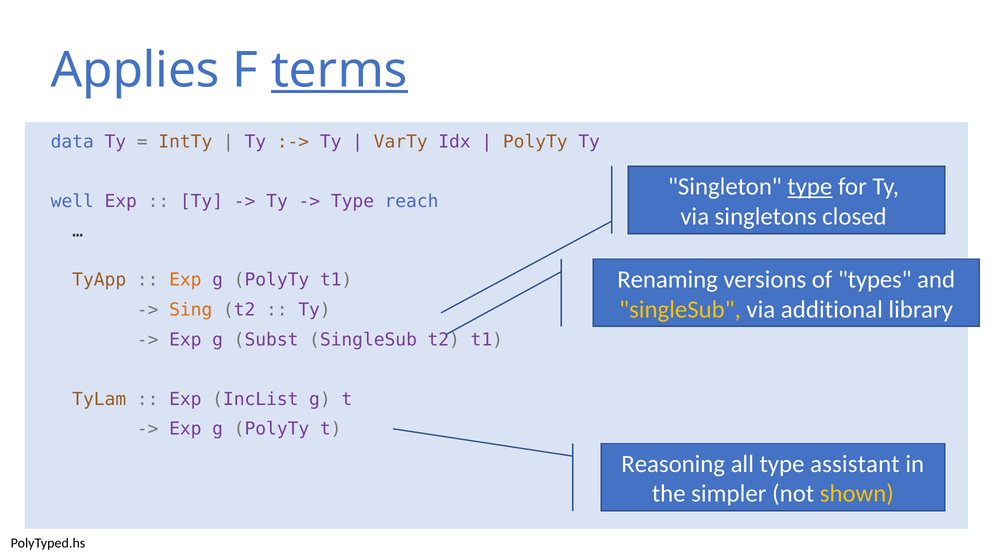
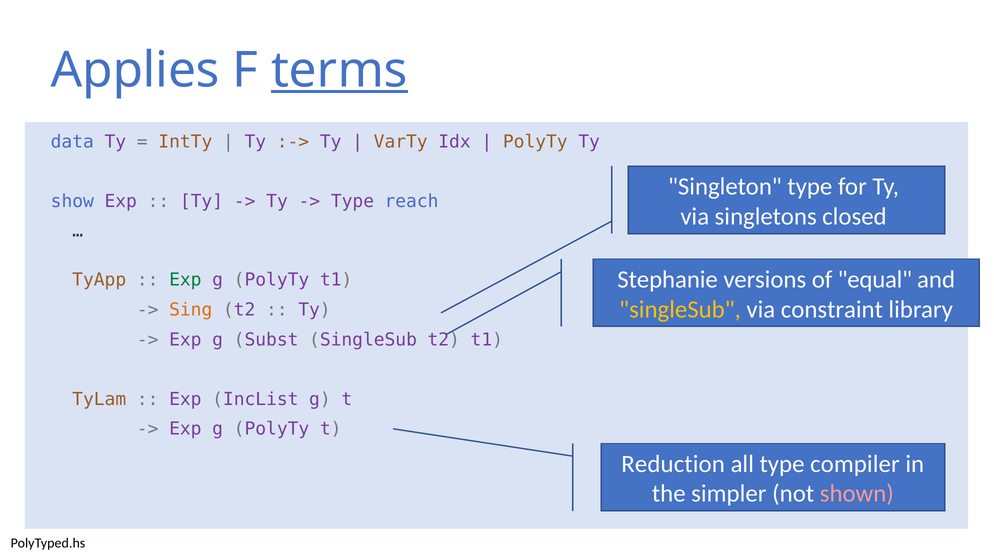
type underline: present -> none (810, 187)
well: well -> show (72, 201)
Renaming: Renaming -> Stephanie (668, 280)
types: types -> equal (875, 280)
Exp colour: orange -> green (185, 280)
additional: additional -> constraint (832, 309)
Reasoning: Reasoning -> Reduction (673, 464)
assistant: assistant -> compiler (855, 464)
shown colour: yellow -> pink (857, 494)
